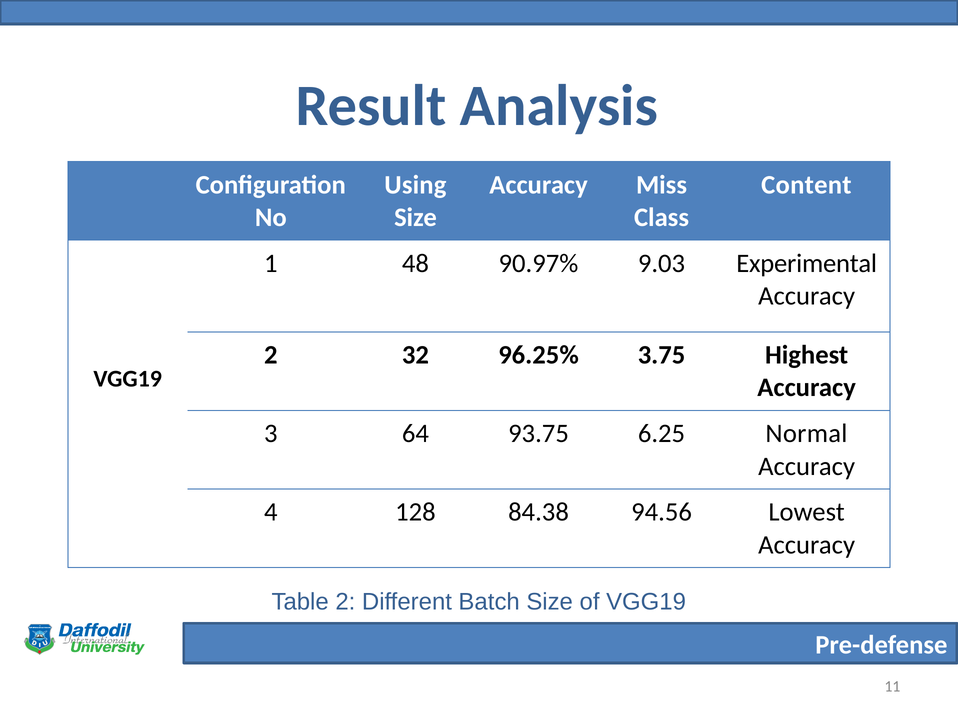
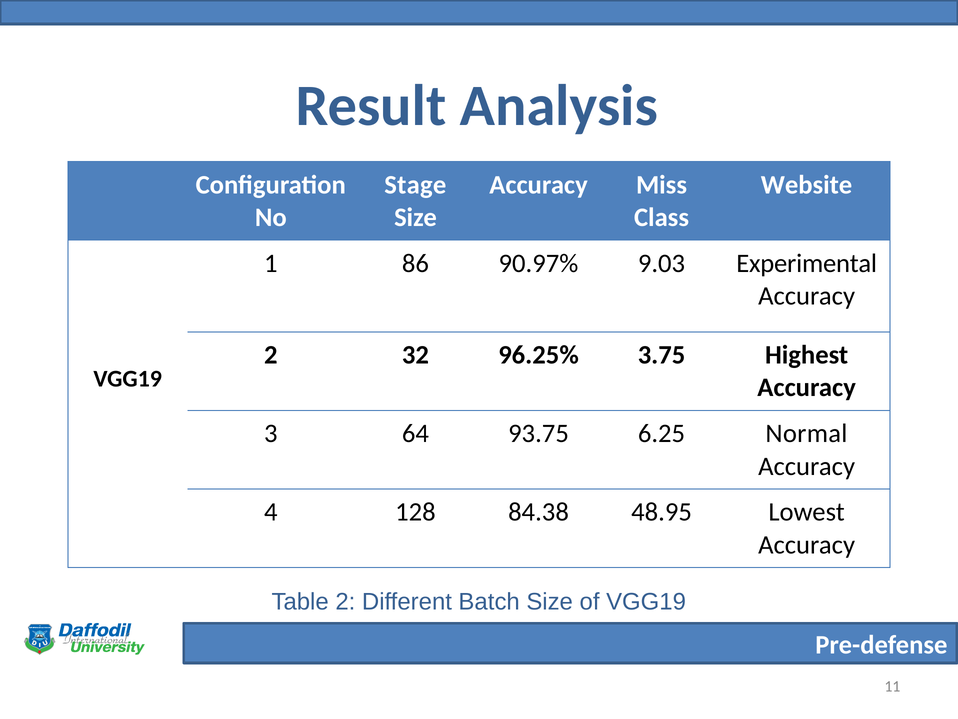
Using: Using -> Stage (415, 185)
Content: Content -> Website (807, 185)
48: 48 -> 86 (415, 263)
94.56: 94.56 -> 48.95 (662, 512)
